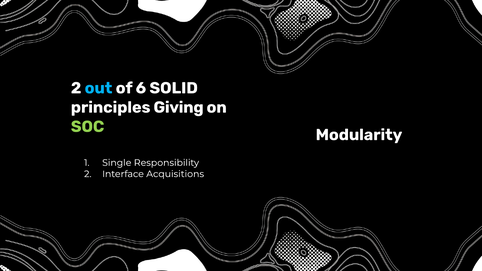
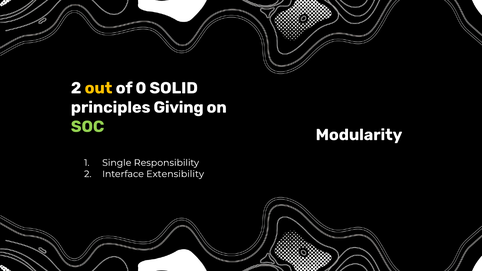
out colour: light blue -> yellow (99, 88)
6: 6 -> 0 (141, 88)
Acquisitions: Acquisitions -> Extensibility (175, 174)
